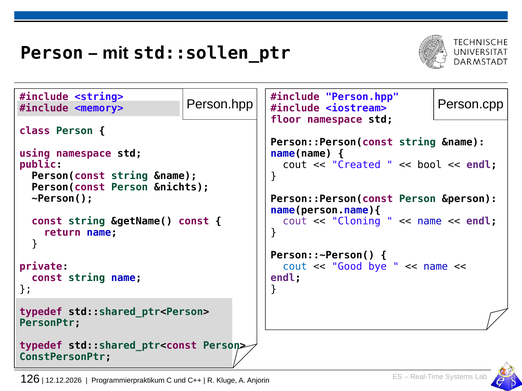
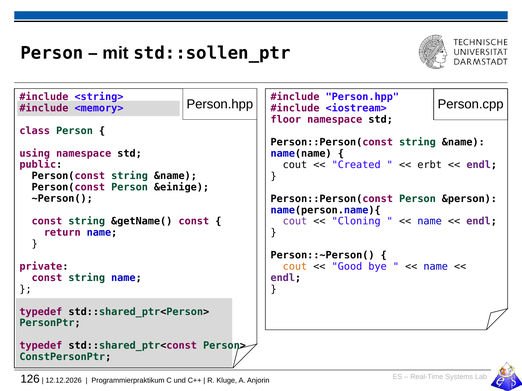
bool: bool -> erbt (430, 165)
&nichts: &nichts -> &einige (182, 188)
cout colour: blue -> orange (295, 267)
